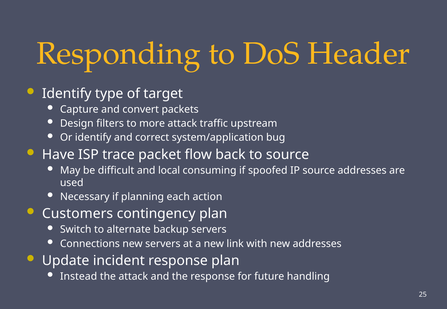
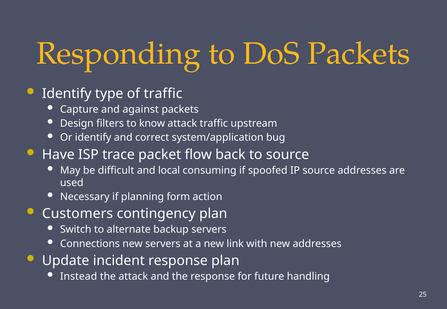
DoS Header: Header -> Packets (359, 54)
of target: target -> traffic (163, 94)
convert: convert -> against (141, 110)
more: more -> know (152, 124)
each: each -> form (178, 197)
